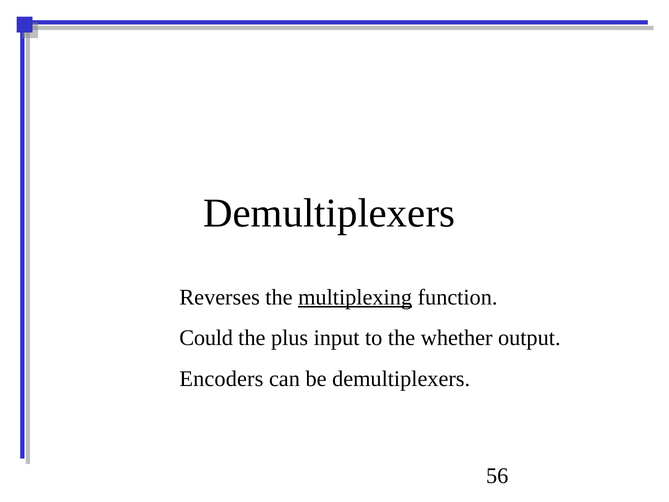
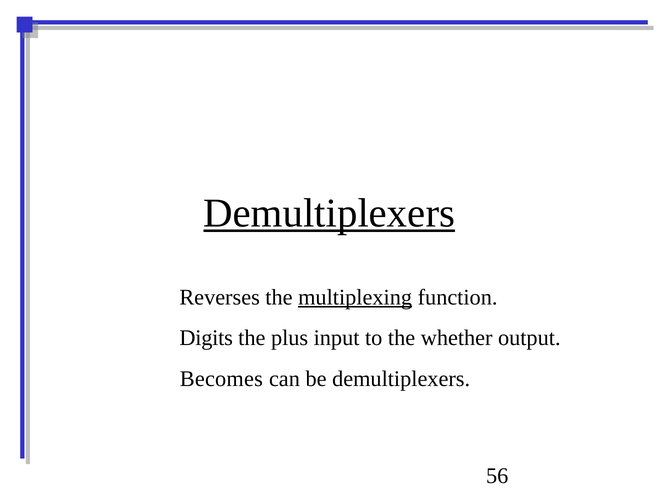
Demultiplexers underline: none -> present (329, 213)
Could: Could -> Digits (206, 338)
Encoders: Encoders -> Becomes (221, 378)
